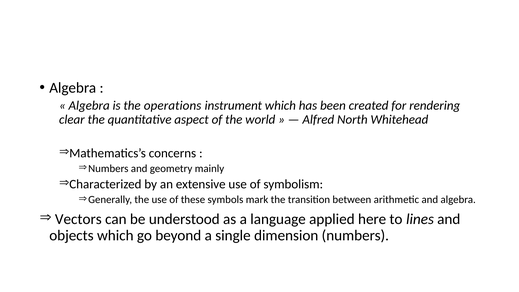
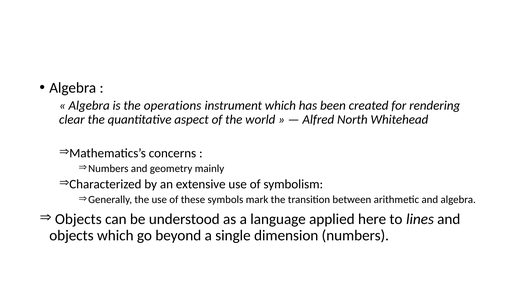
Vectors: Vectors -> Objects (78, 219)
